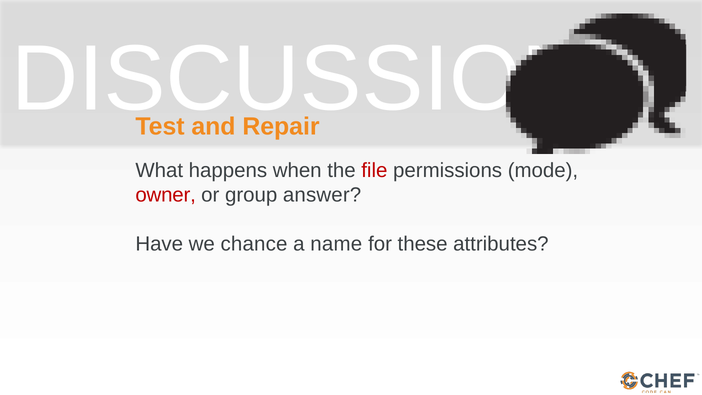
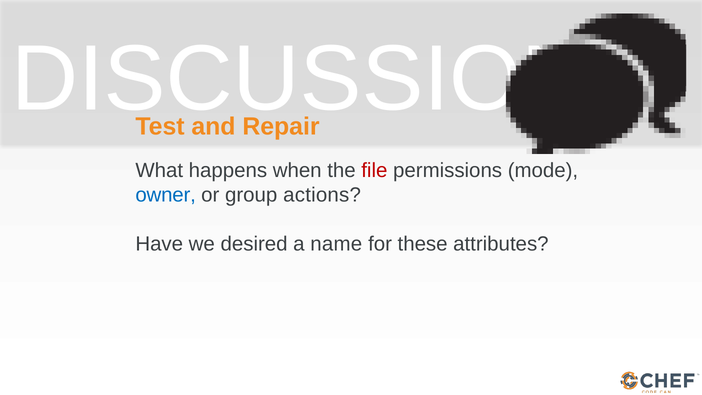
owner colour: red -> blue (166, 195)
answer: answer -> actions (322, 195)
chance: chance -> desired (254, 244)
